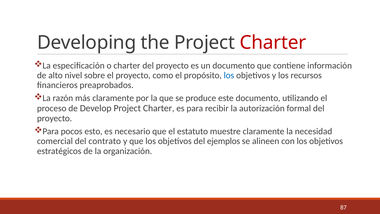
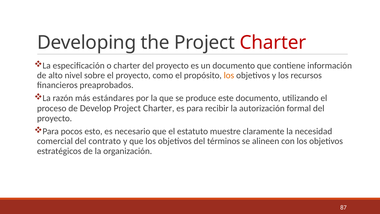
los colour: blue -> orange (229, 75)
más claramente: claramente -> estándares (113, 98)
ejemplos: ejemplos -> términos (224, 141)
